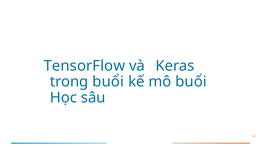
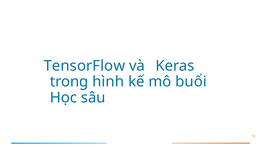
trong buổi: buổi -> hình (108, 82)
